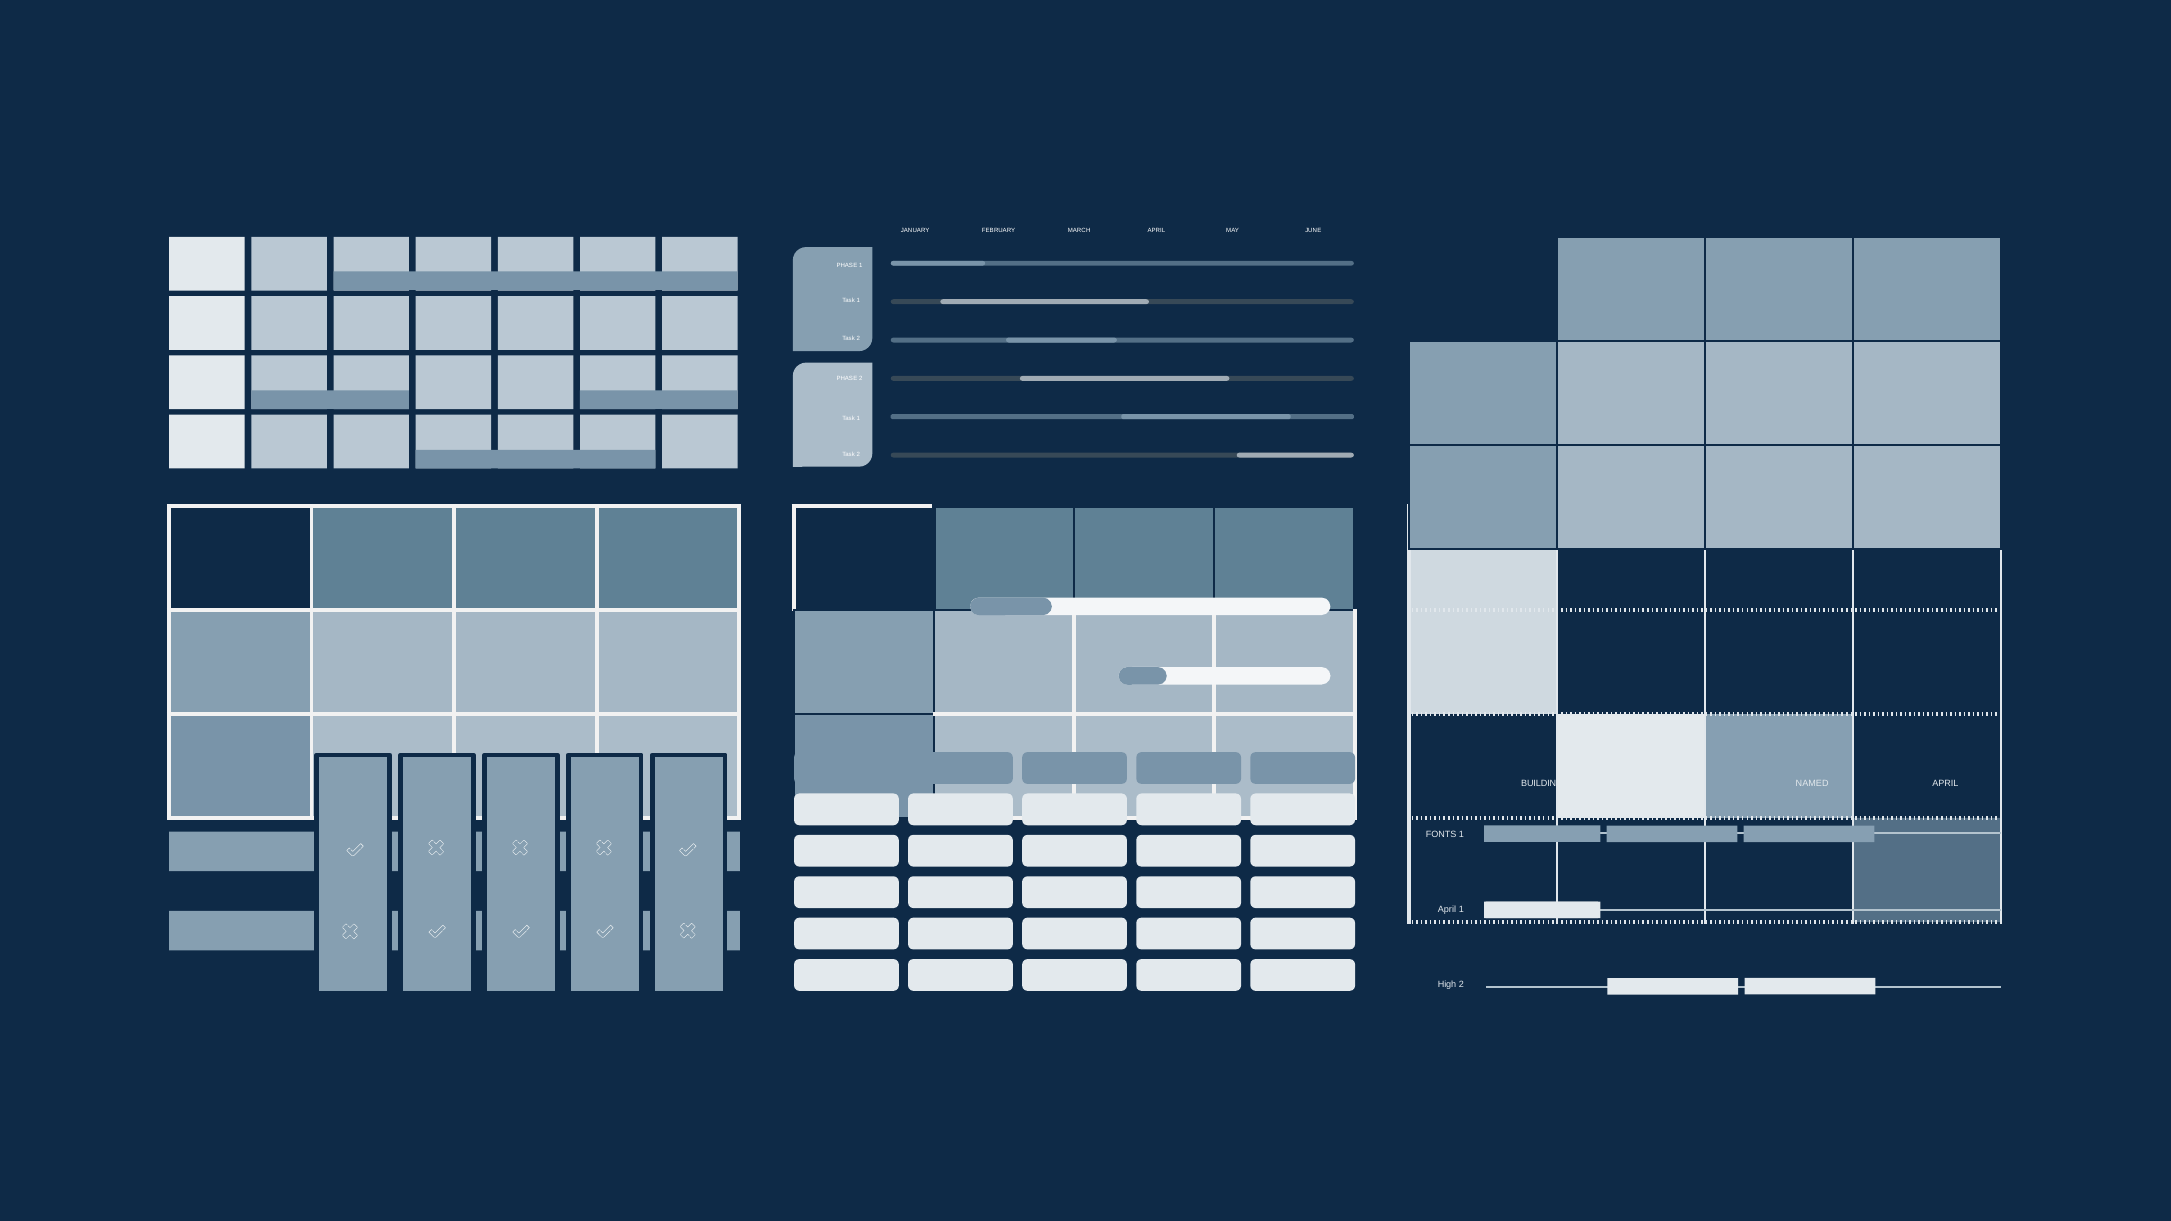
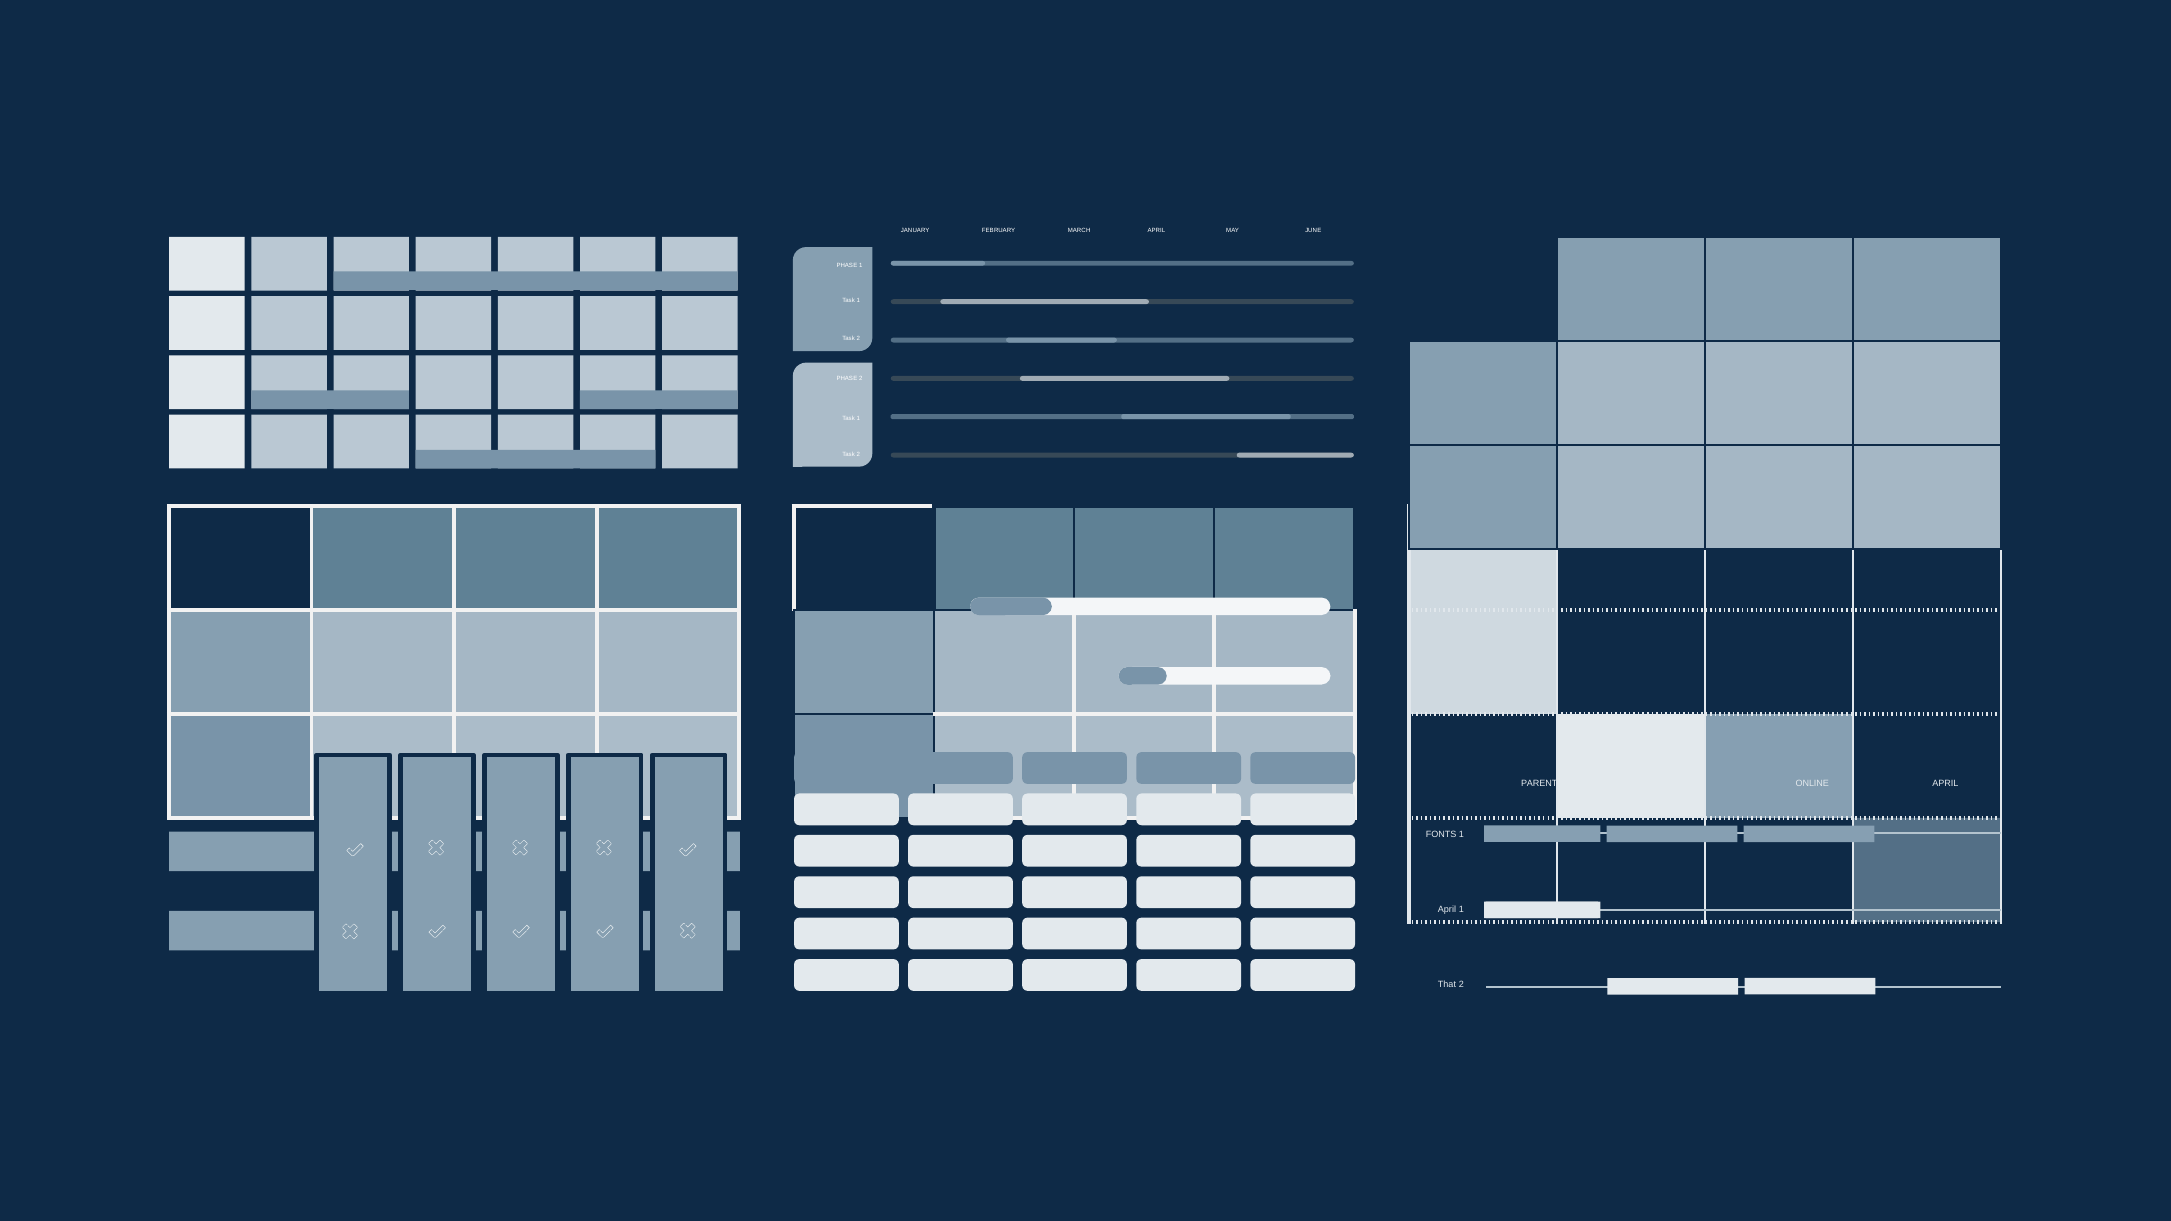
BUILDING: BUILDING -> PARENTS (1542, 784)
NAMED: NAMED -> ONLINE (1812, 784)
High: High -> That (1447, 984)
